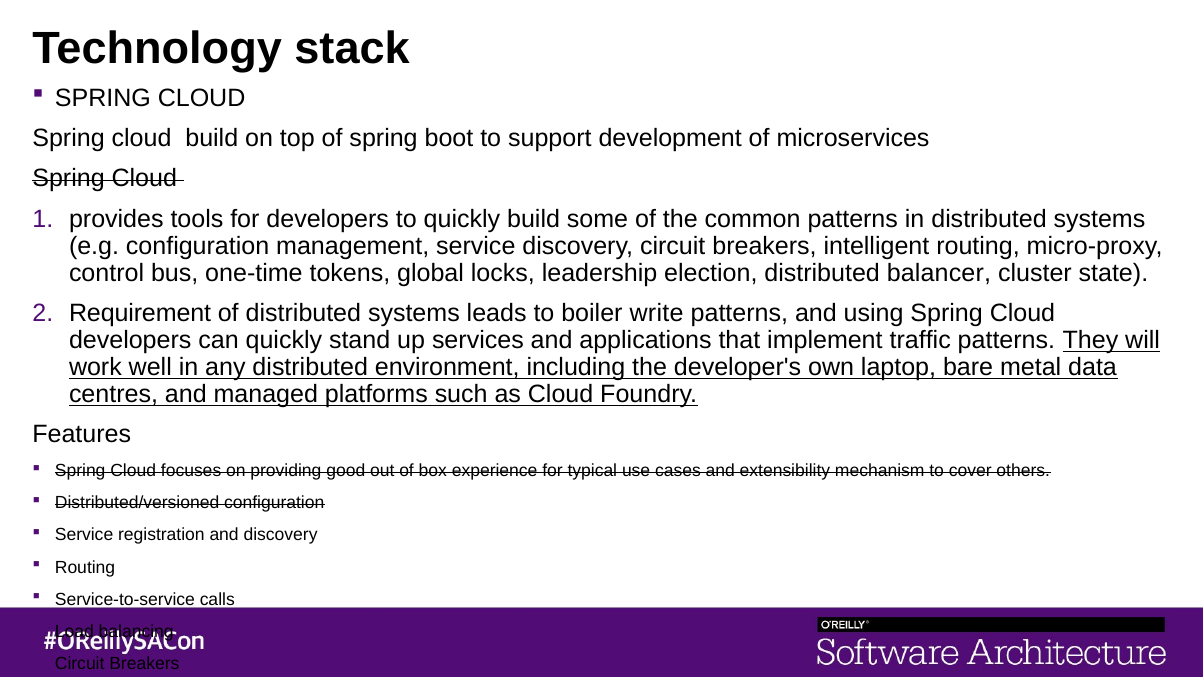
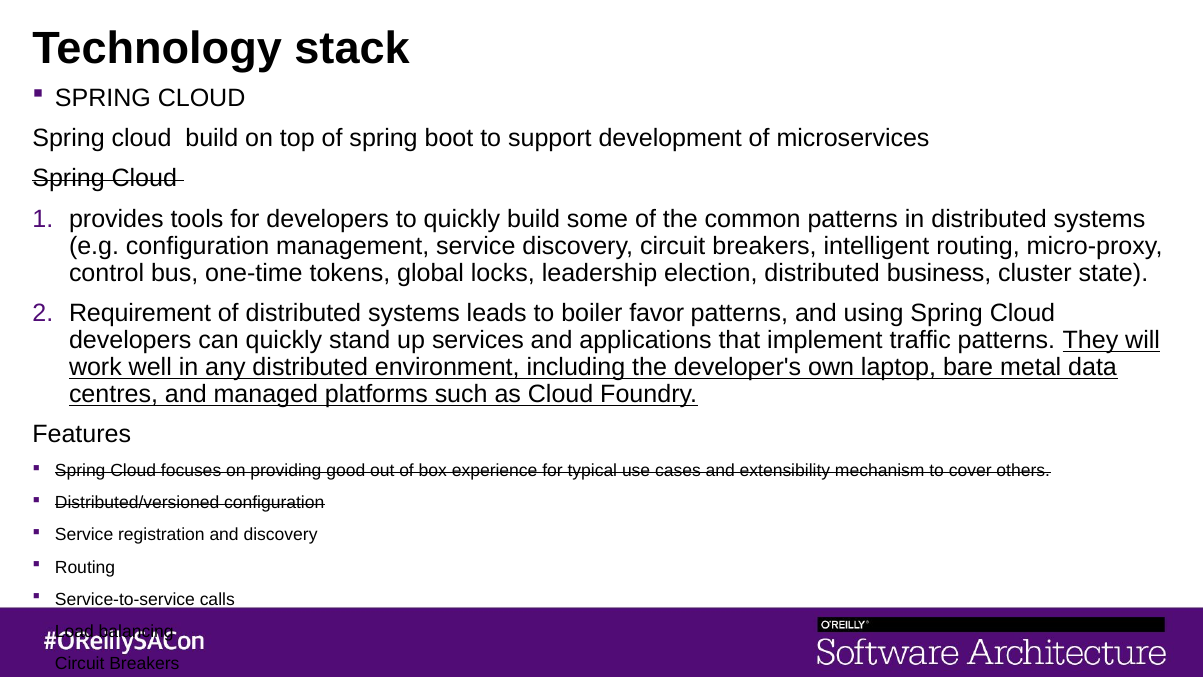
balancer: balancer -> business (939, 273)
write: write -> favor (657, 313)
